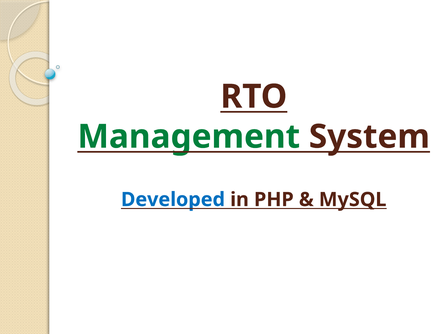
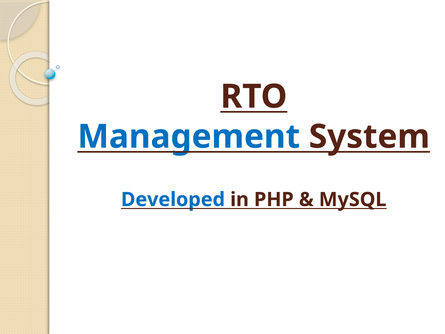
Management colour: green -> blue (189, 137)
